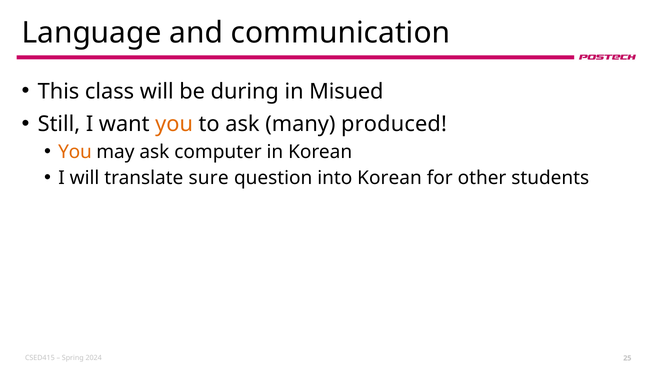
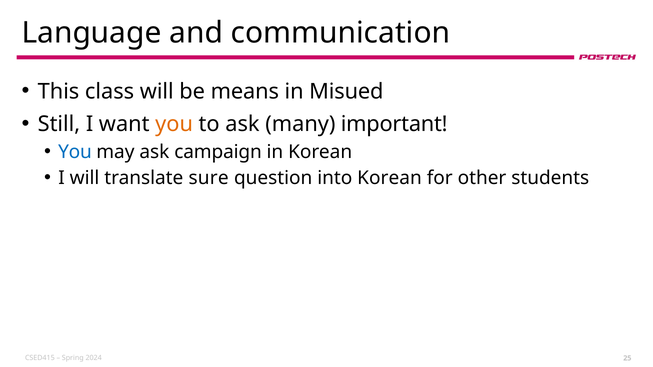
during: during -> means (245, 91)
produced: produced -> important (394, 124)
You colour: orange -> blue (75, 152)
computer: computer -> campaign (218, 152)
